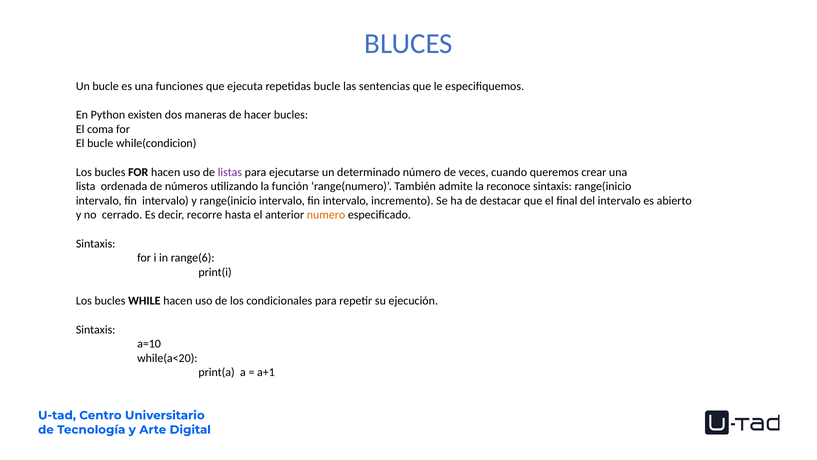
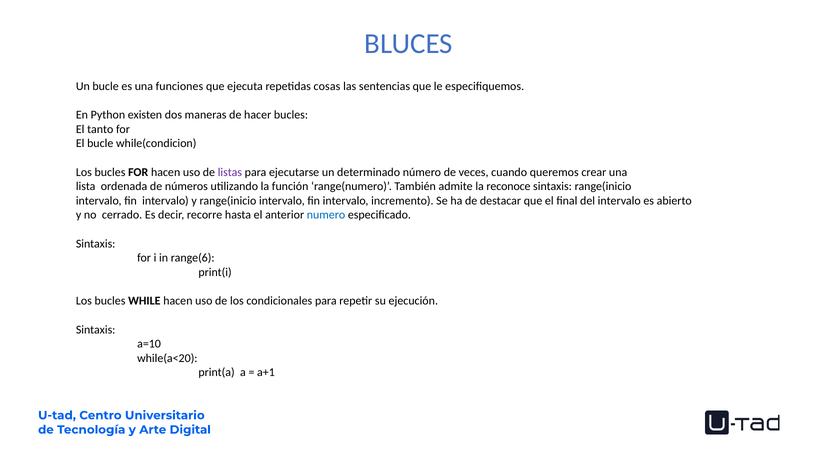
repetidas bucle: bucle -> cosas (327, 86)
coma: coma -> tanto (100, 129)
numero colour: orange -> blue (326, 215)
